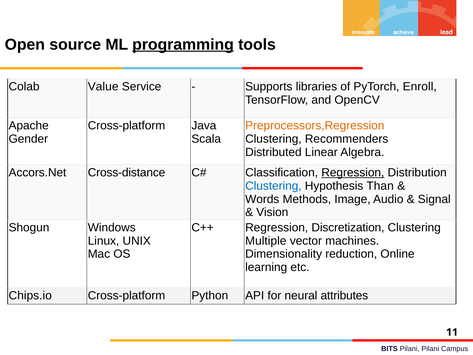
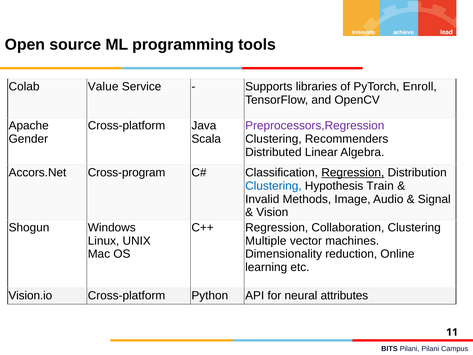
programming underline: present -> none (183, 44)
Preprocessors,Regression colour: orange -> purple (315, 126)
Cross-distance: Cross-distance -> Cross-program (127, 172)
Than: Than -> Train (380, 186)
Words: Words -> Invalid (262, 199)
Discretization: Discretization -> Collaboration (348, 227)
Chips.io: Chips.io -> Vision.io (30, 295)
